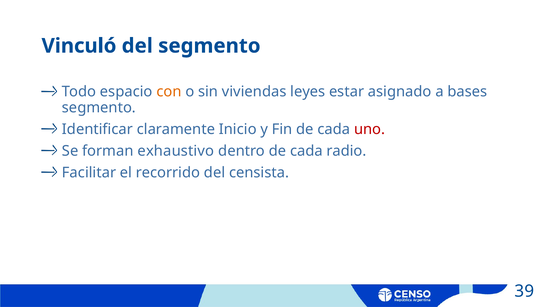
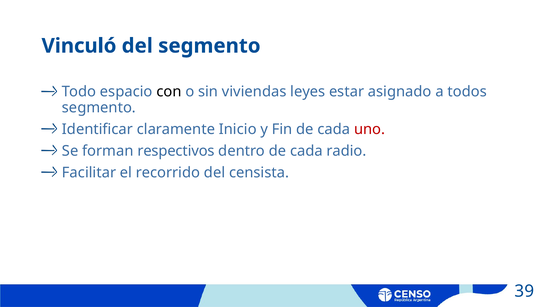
con colour: orange -> black (169, 92)
bases: bases -> todos (467, 92)
exhaustivo: exhaustivo -> respectivos (176, 151)
